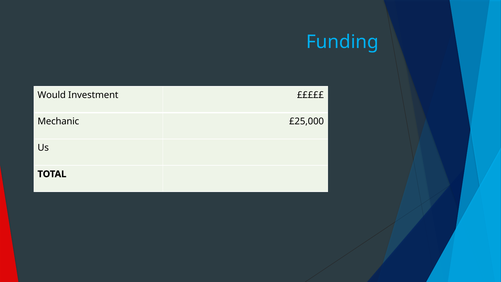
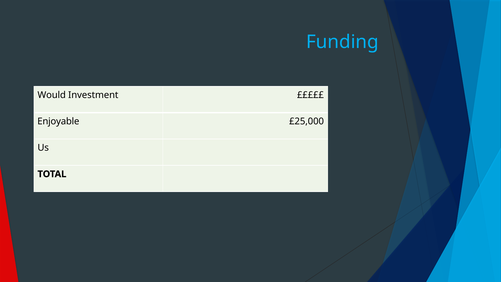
Mechanic: Mechanic -> Enjoyable (58, 121)
